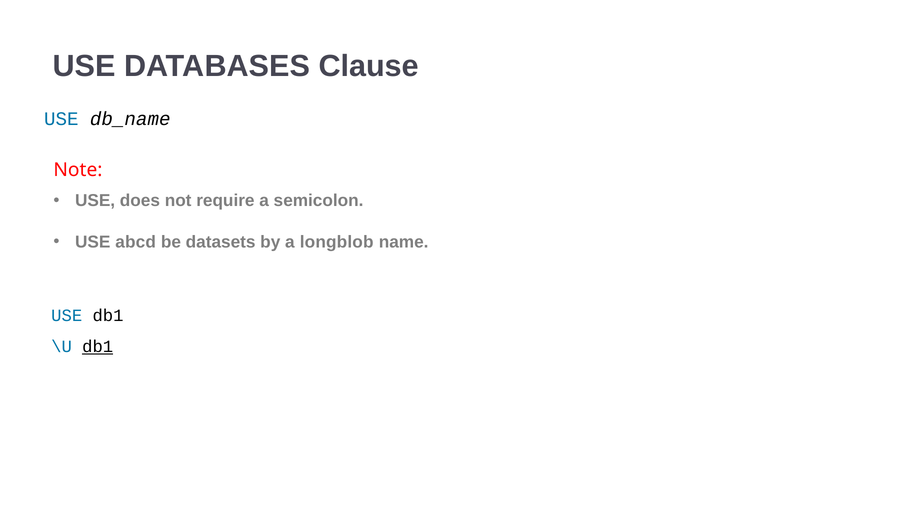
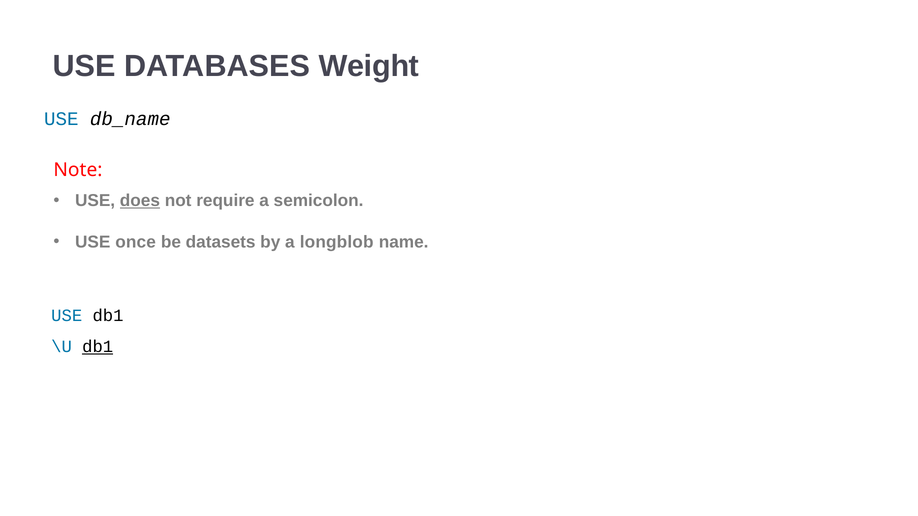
Clause: Clause -> Weight (369, 66)
does underline: none -> present (140, 201)
abcd: abcd -> once (136, 242)
